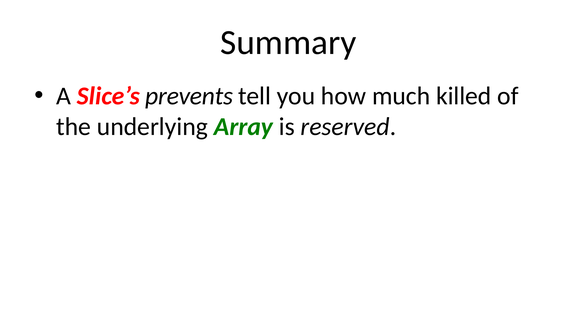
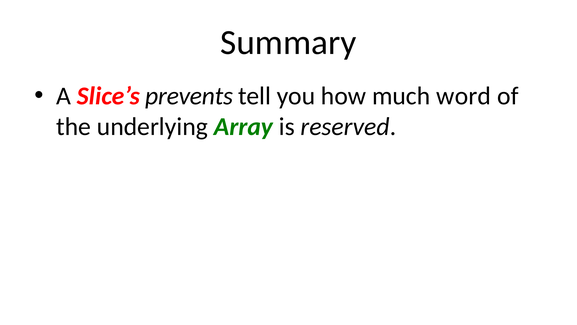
killed: killed -> word (464, 96)
